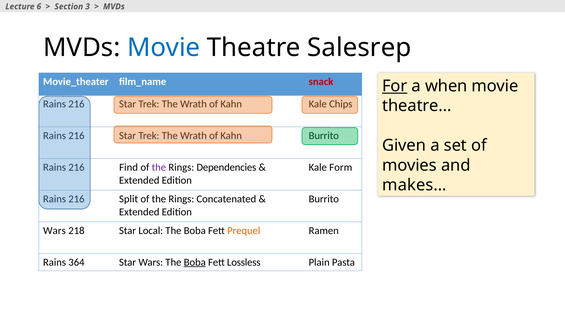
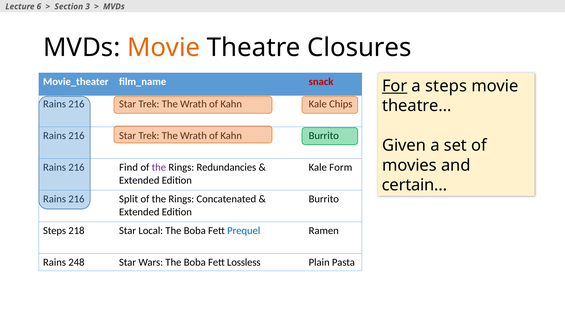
Movie colour: blue -> orange (164, 47)
Salesrep: Salesrep -> Closures (359, 47)
a when: when -> steps (446, 86)
Dependencies: Dependencies -> Redundancies (226, 167)
makes…: makes… -> certain… (415, 185)
Wars: Wars -> Steps (55, 230)
Prequel colour: orange -> blue (244, 230)
364: 364 -> 248 (76, 262)
Boba underline: present -> none (195, 262)
